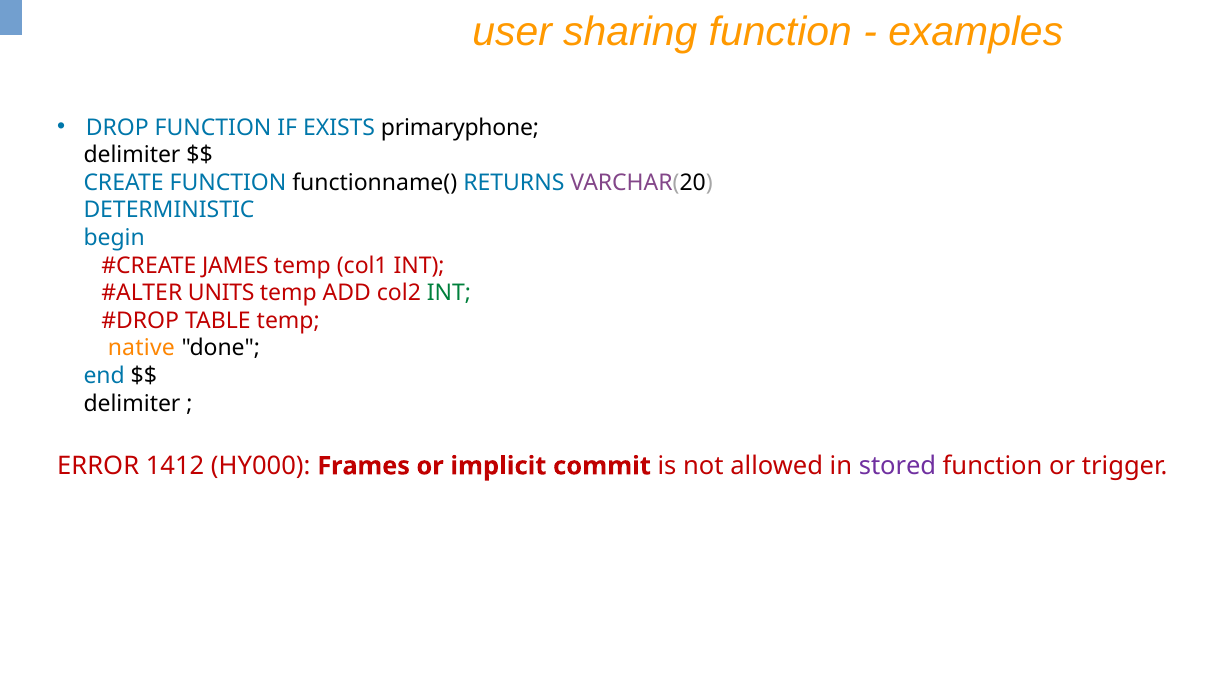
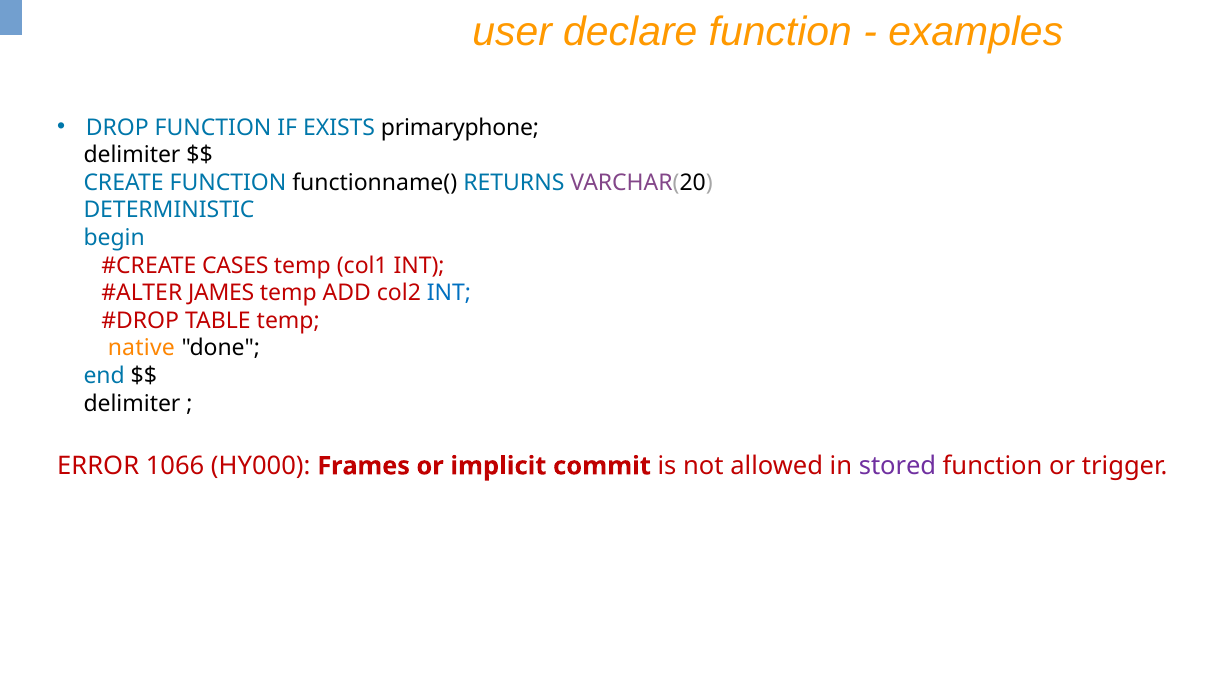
sharing: sharing -> declare (630, 32)
JAMES: JAMES -> CASES (235, 265)
UNITS: UNITS -> JAMES (221, 293)
INT colour: green -> blue (449, 293)
1412: 1412 -> 1066 (175, 466)
